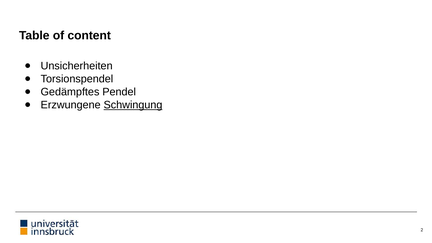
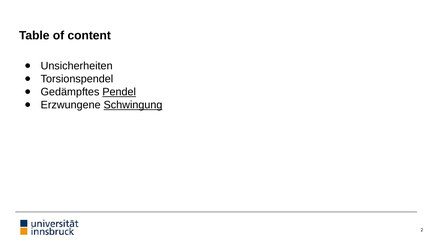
Pendel underline: none -> present (119, 92)
